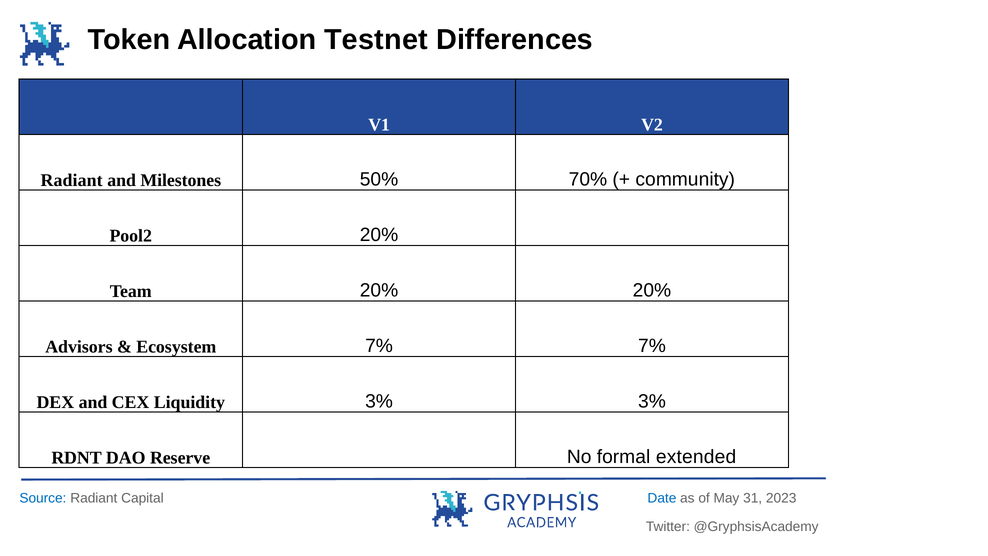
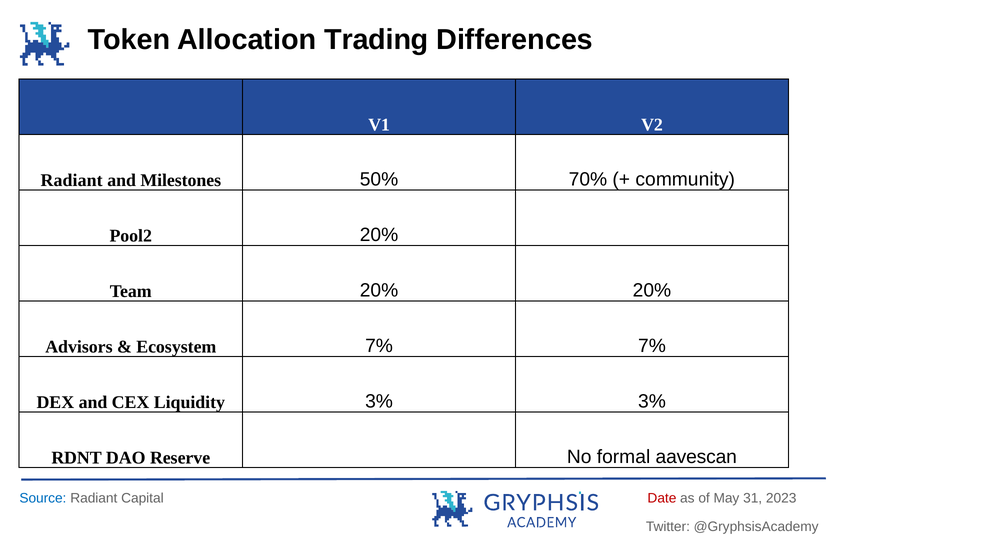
Testnet: Testnet -> Trading (376, 40)
extended: extended -> aavescan (696, 457)
Date colour: blue -> red (662, 498)
